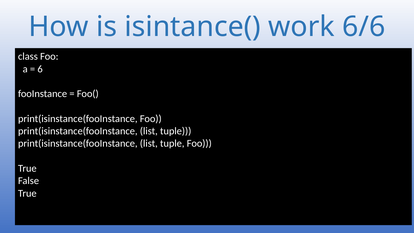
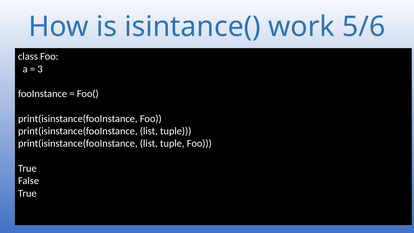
6/6: 6/6 -> 5/6 (364, 27)
6: 6 -> 3 (40, 69)
